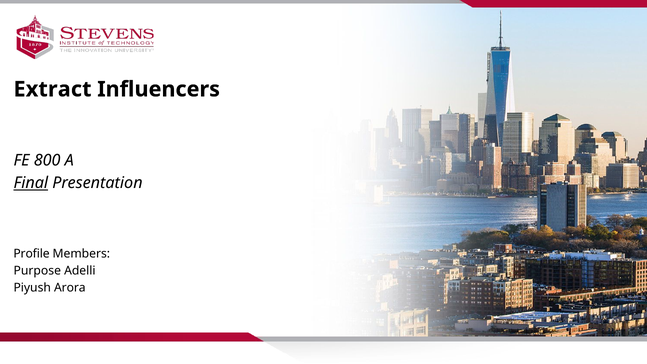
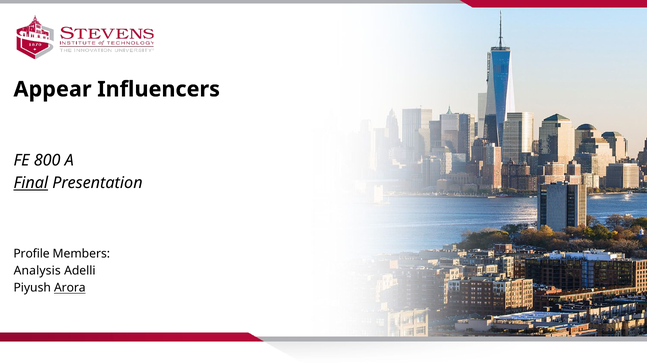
Extract: Extract -> Appear (53, 89)
Purpose: Purpose -> Analysis (37, 271)
Arora underline: none -> present (70, 288)
